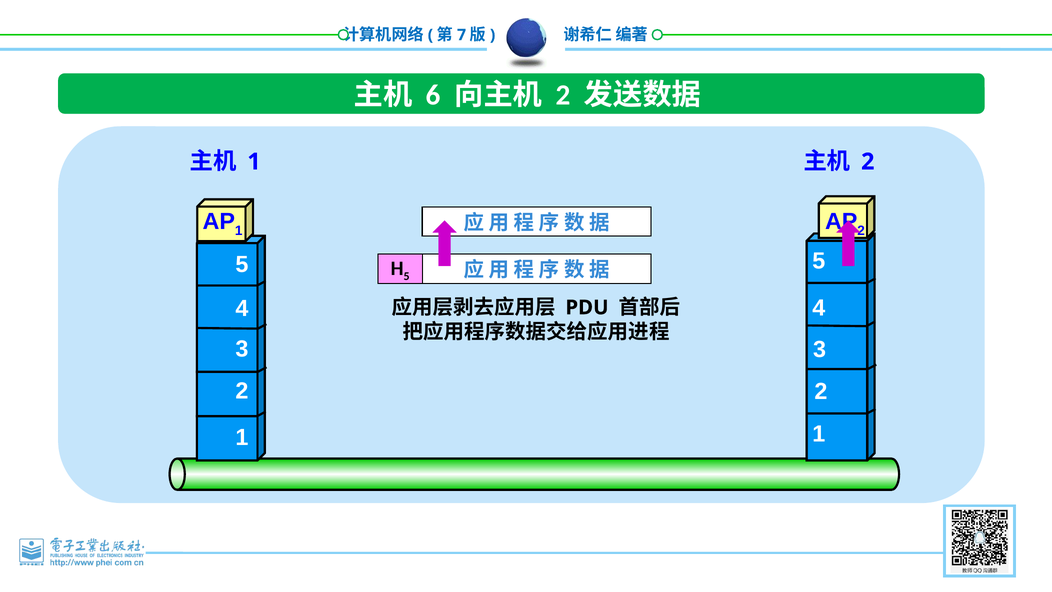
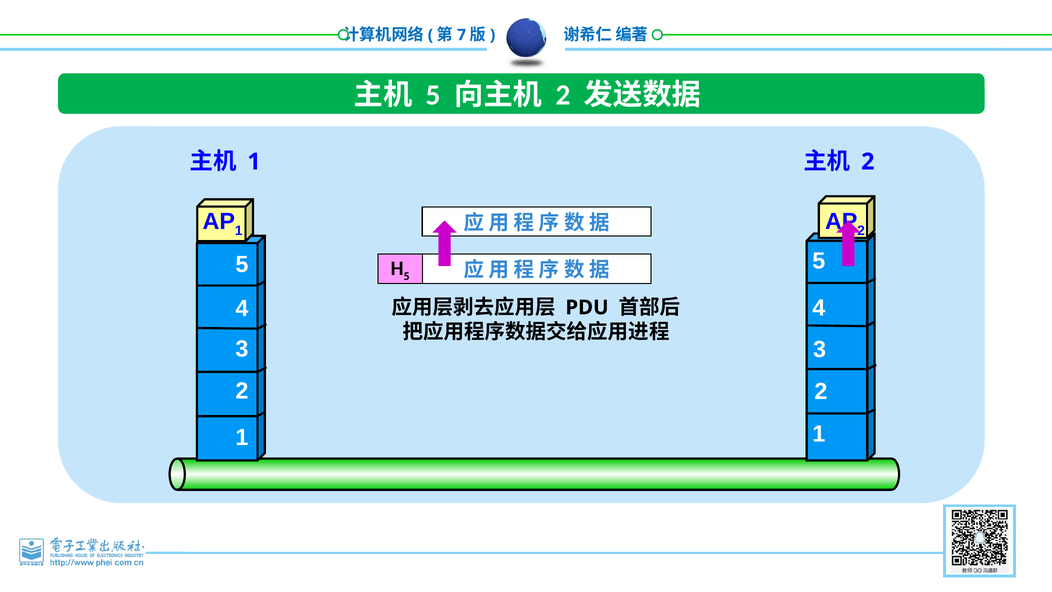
6: 6 -> 5 (433, 95)
